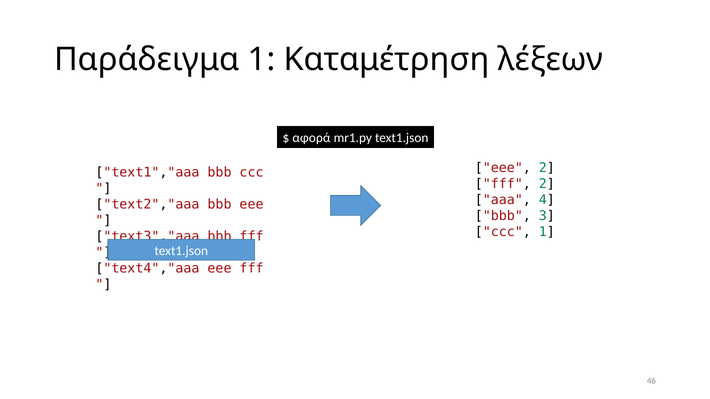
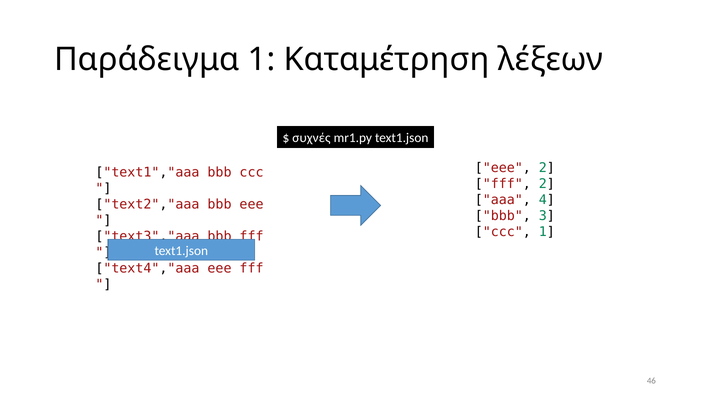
αφορά: αφορά -> συχνές (311, 138)
